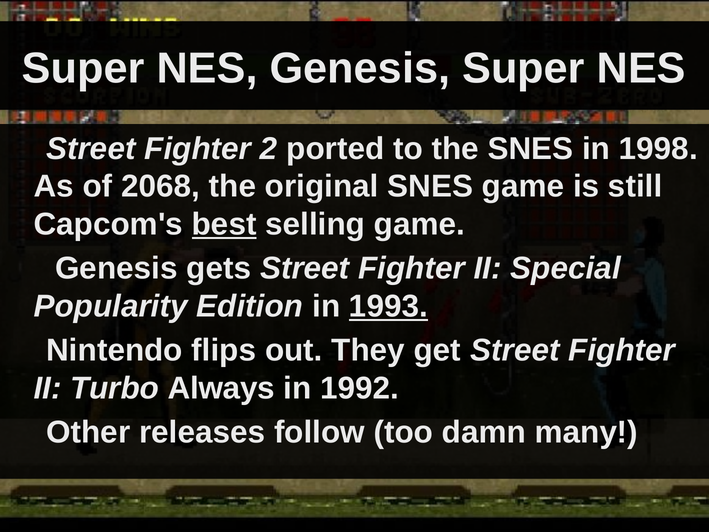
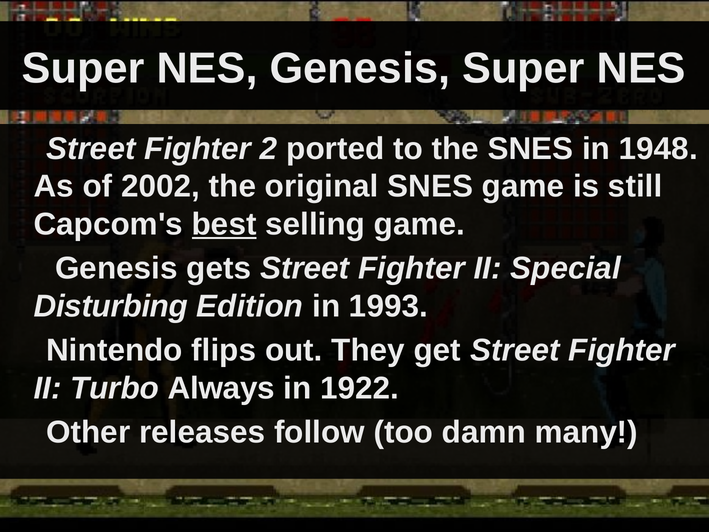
1998: 1998 -> 1948 (658, 149)
2068: 2068 -> 2002 (161, 186)
Popularity: Popularity -> Disturbing (111, 306)
1993 underline: present -> none (388, 306)
1992: 1992 -> 1922 (360, 388)
